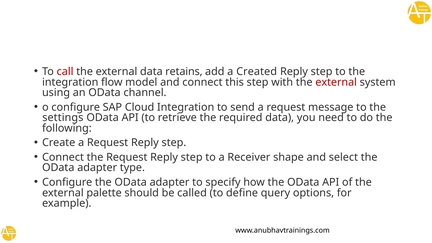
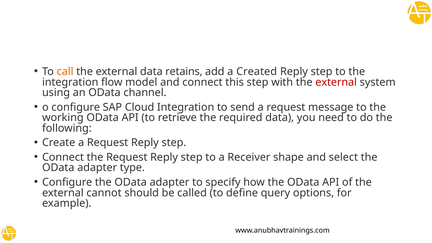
call colour: red -> orange (65, 72)
settings: settings -> working (63, 118)
palette: palette -> cannot (104, 193)
